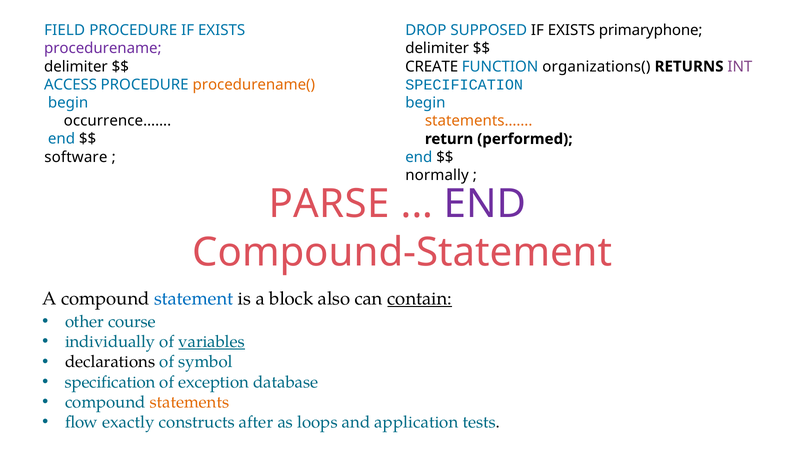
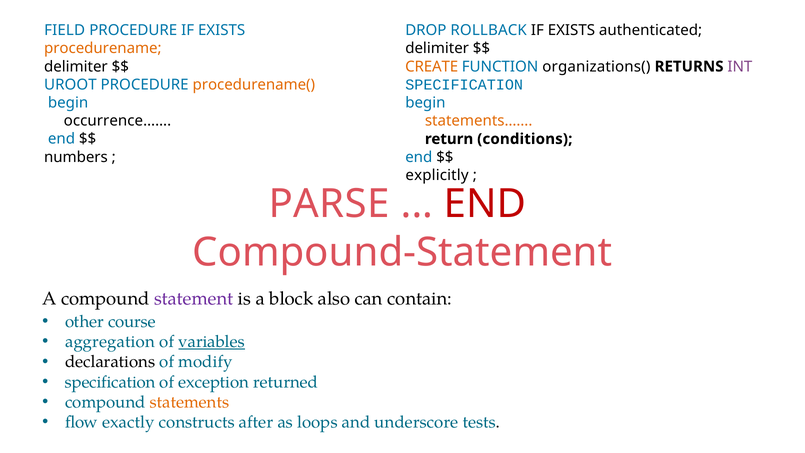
SUPPOSED: SUPPOSED -> ROLLBACK (489, 30)
primaryphone: primaryphone -> authenticated (651, 30)
procedurename colour: purple -> orange (103, 48)
CREATE colour: black -> orange (432, 66)
ACCESS: ACCESS -> UROOT (70, 85)
performed: performed -> conditions (525, 139)
software: software -> numbers (76, 157)
normally: normally -> explicitly (437, 175)
END colour: purple -> red (485, 204)
statement colour: blue -> purple (194, 298)
contain underline: present -> none (420, 298)
individually: individually -> aggregation (110, 342)
symbol: symbol -> modify (205, 362)
database: database -> returned (286, 382)
application: application -> underscore (416, 422)
